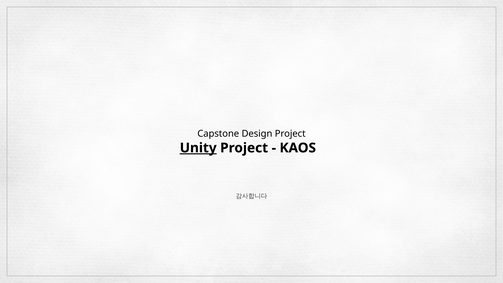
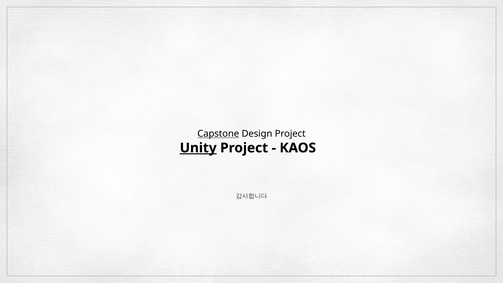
Capstone underline: none -> present (218, 134)
